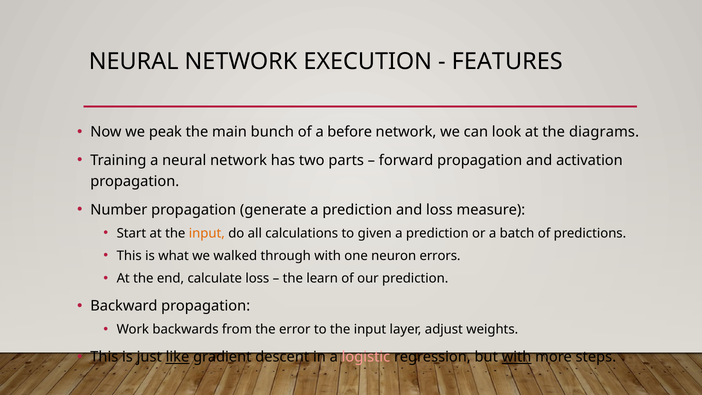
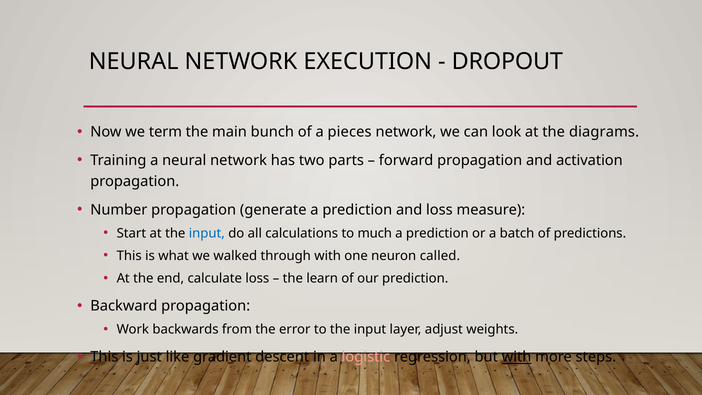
FEATURES: FEATURES -> DROPOUT (507, 61)
peak: peak -> term (165, 132)
before: before -> pieces (350, 132)
input colour: orange -> blue (207, 233)
given: given -> much (375, 233)
errors: errors -> called (440, 256)
like underline: present -> none (177, 357)
